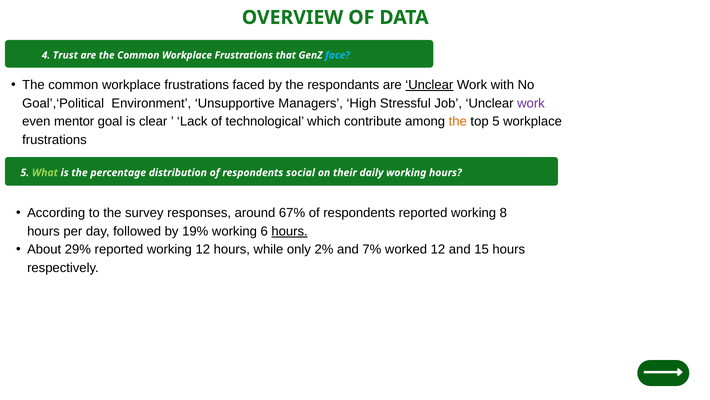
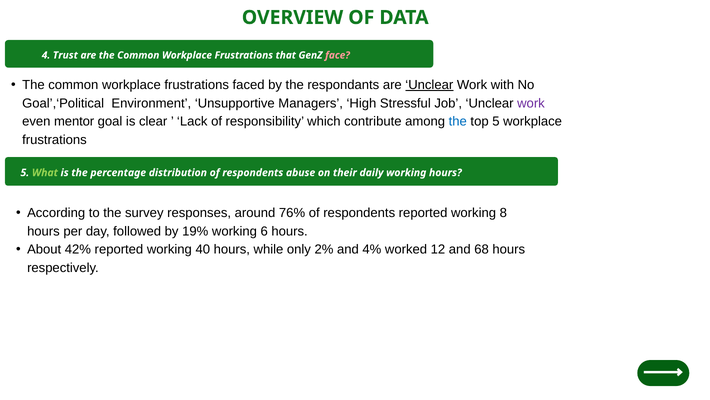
face colour: light blue -> pink (338, 55)
technological: technological -> responsibility (265, 121)
the colour: orange -> blue (458, 121)
social: social -> abuse (301, 172)
67%: 67% -> 76% (292, 213)
hours underline: present -> none (290, 231)
29%: 29% -> 42% (78, 249)
working 12: 12 -> 40 (203, 249)
7%: 7% -> 4% (372, 249)
15: 15 -> 68 (482, 249)
